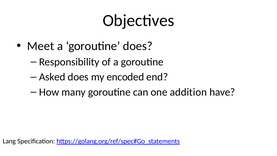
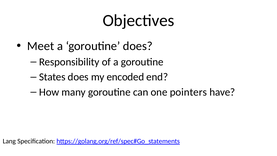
Asked: Asked -> States (52, 77)
addition: addition -> pointers (188, 92)
